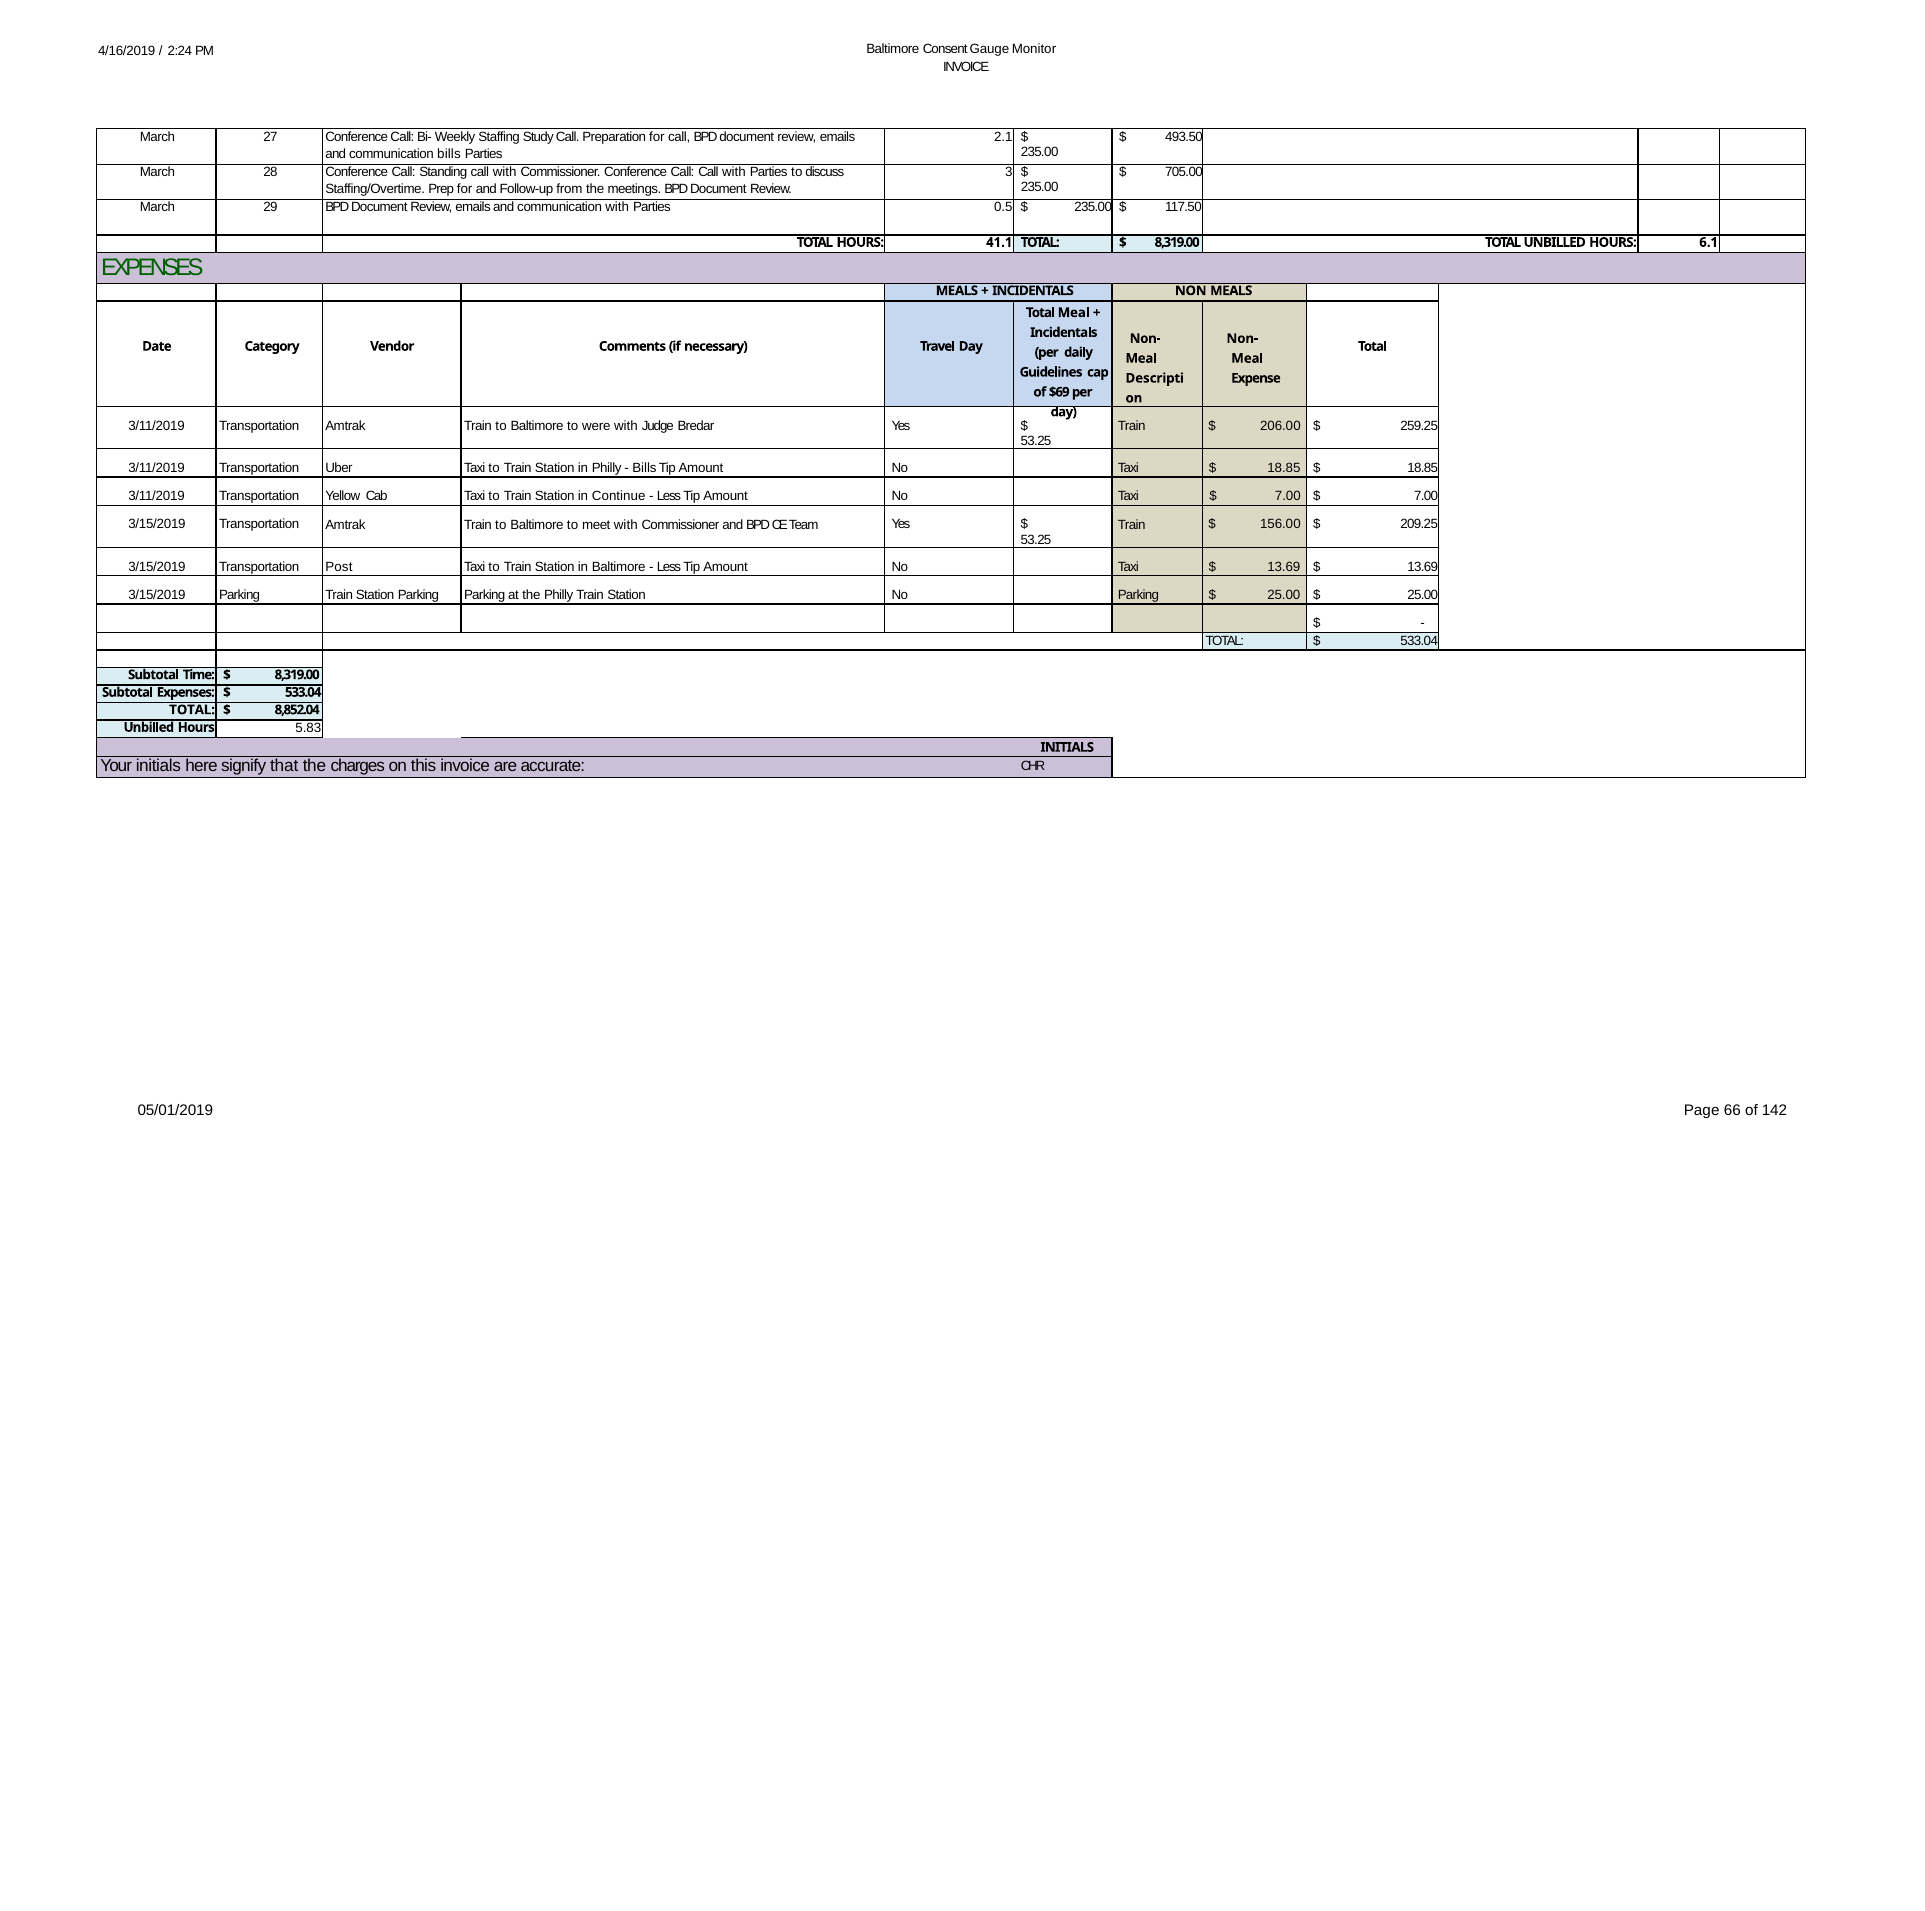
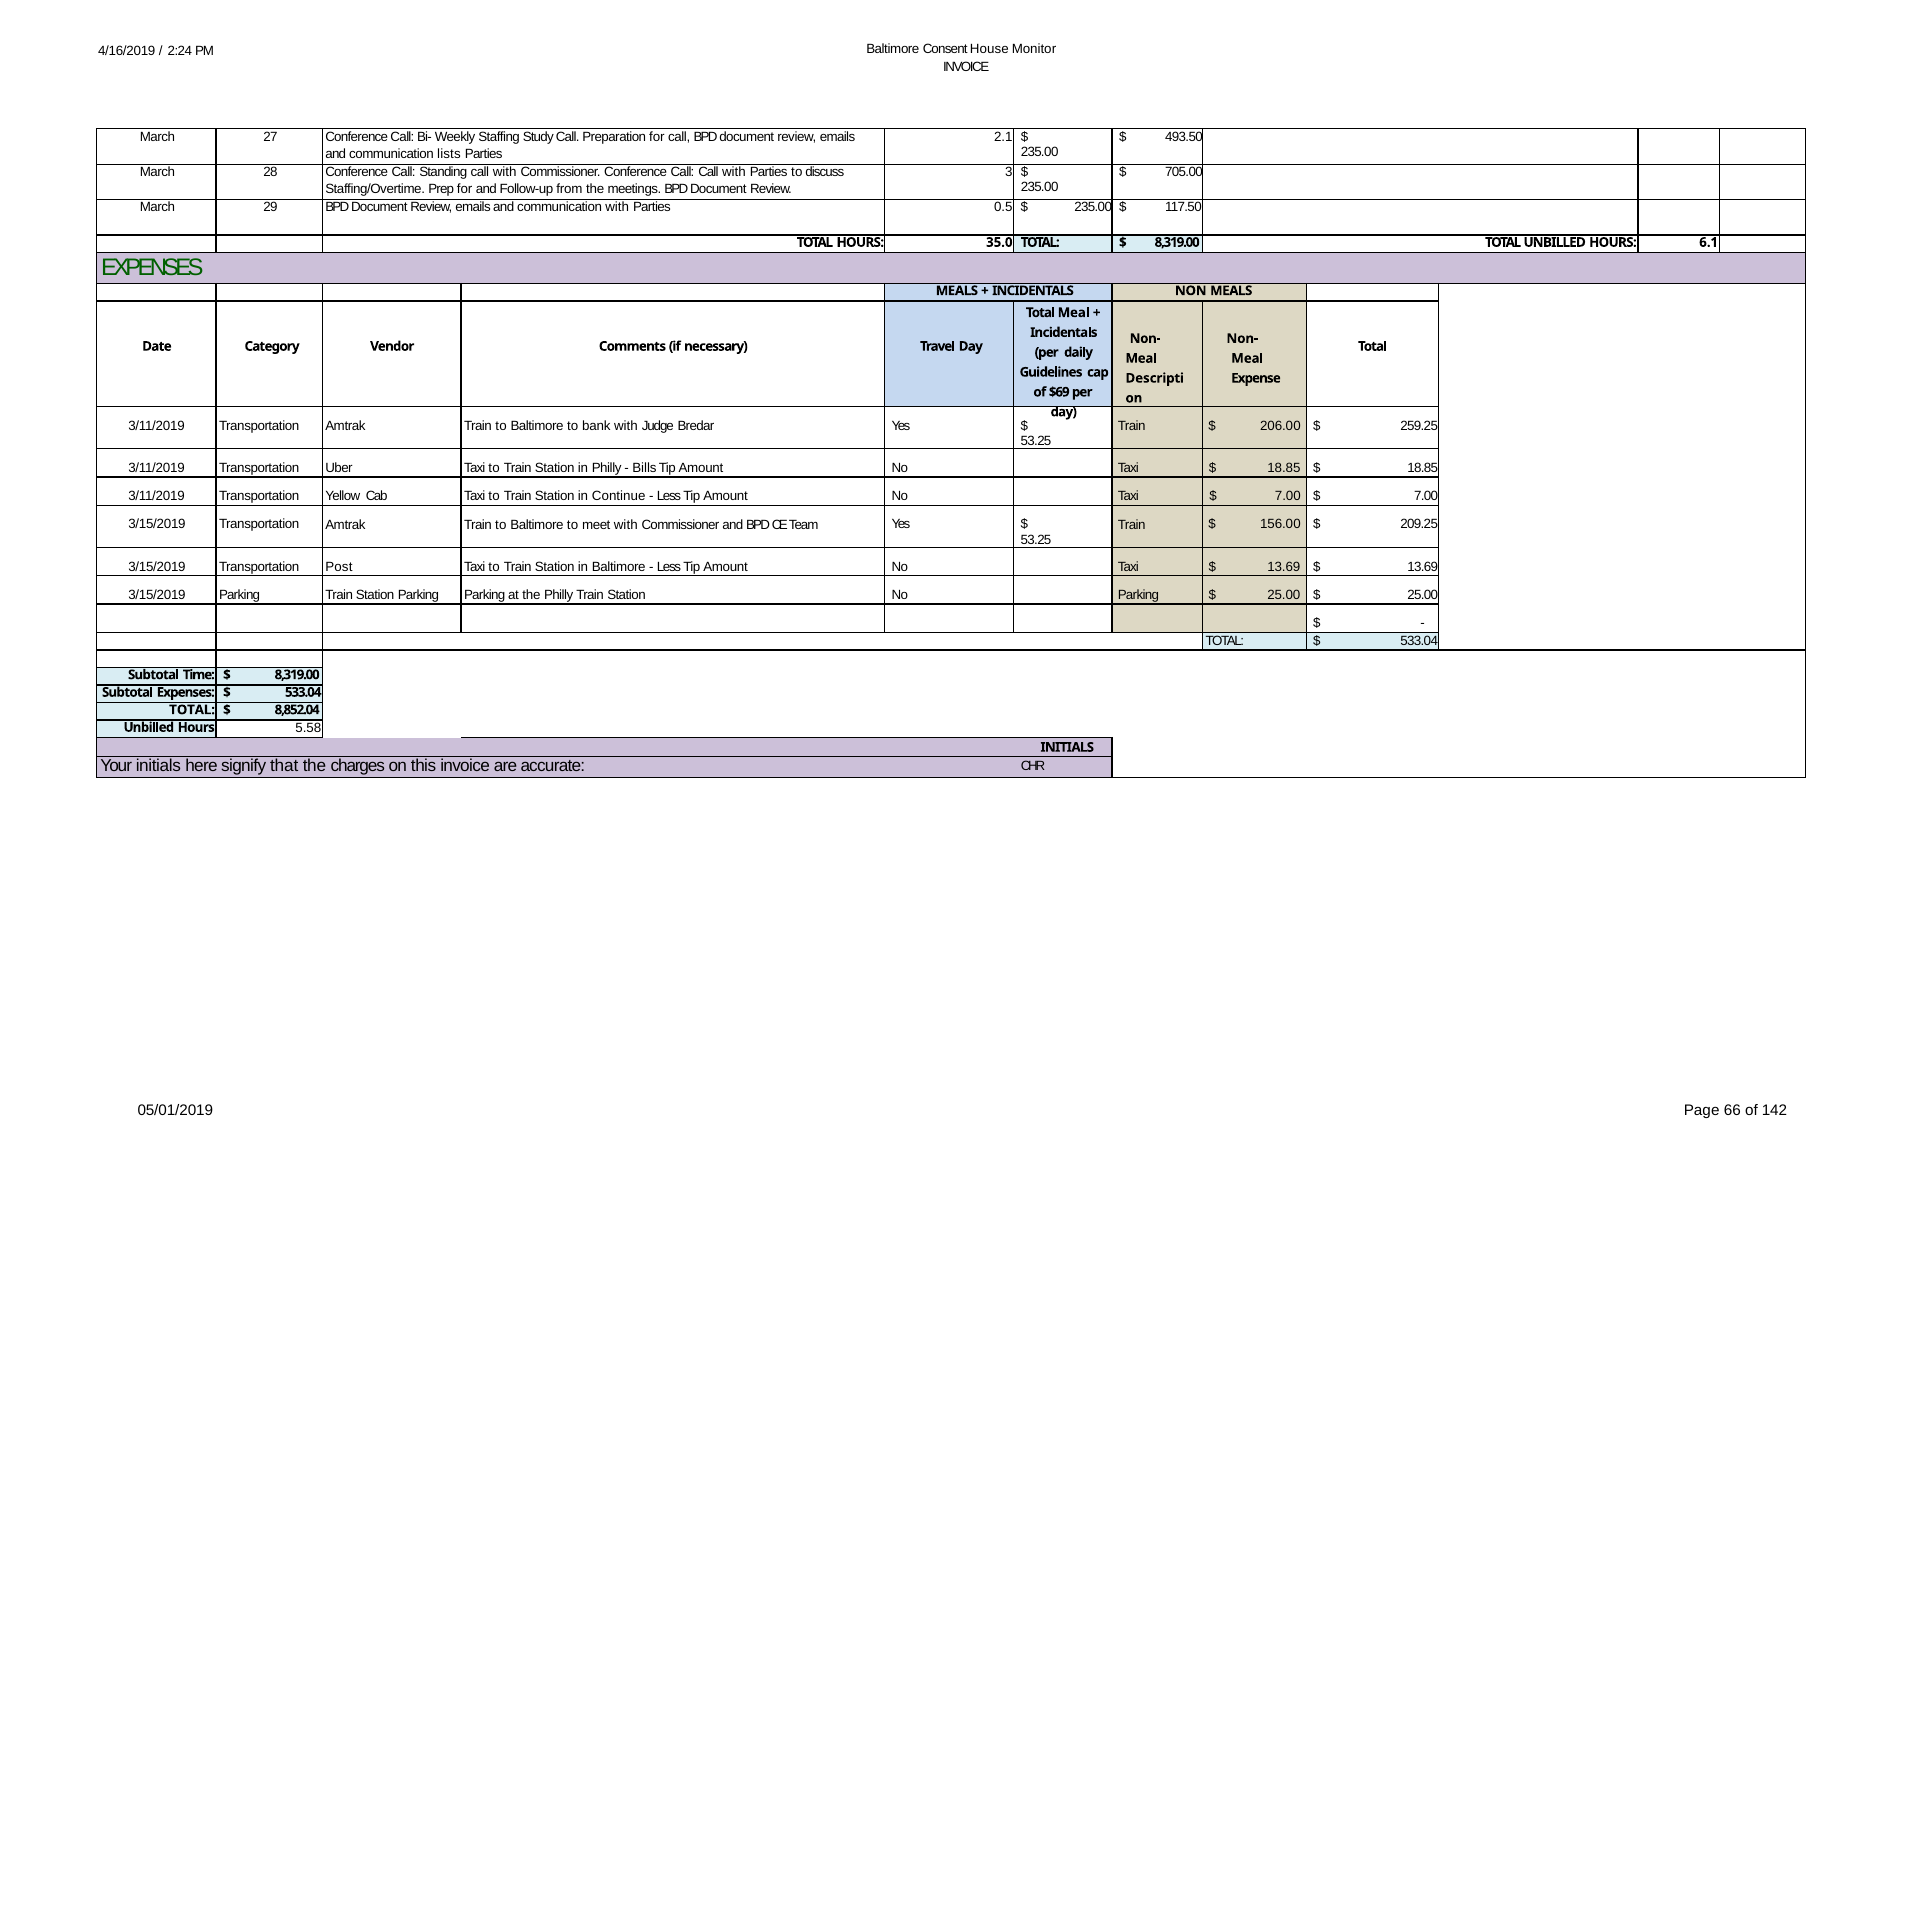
Gauge: Gauge -> House (989, 50)
communication bills: bills -> lists (449, 154)
41.1: 41.1 -> 35.0 (999, 242)
were: were -> bank (596, 426)
5.83: 5.83 -> 5.58 (308, 729)
